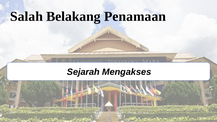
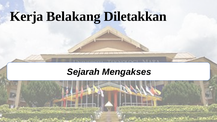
Salah: Salah -> Kerja (27, 16)
Penamaan: Penamaan -> Diletakkan (135, 16)
